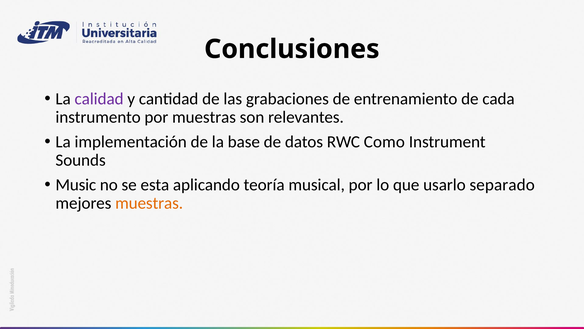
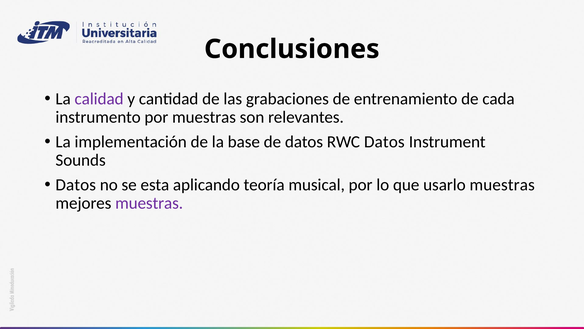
RWC Como: Como -> Datos (384, 142)
Music: Music -> Datos (76, 185)
usarlo separado: separado -> muestras (502, 185)
muestras colour: orange -> purple (149, 203)
